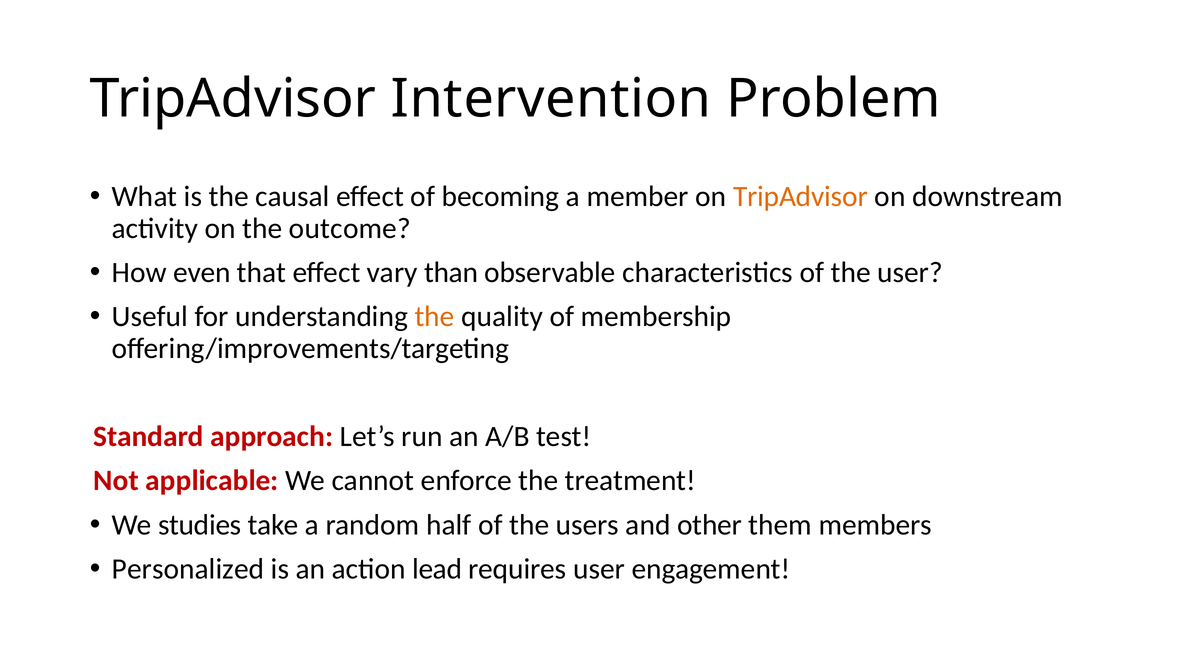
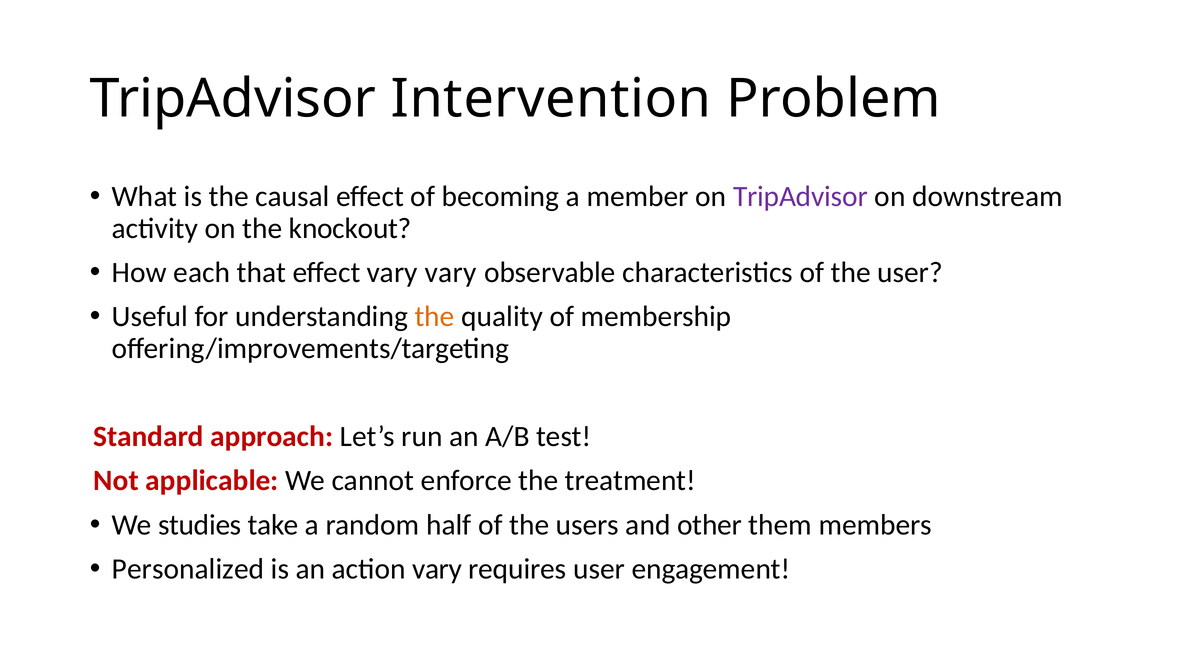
TripAdvisor colour: orange -> purple (800, 197)
outcome: outcome -> knockout (350, 228)
even: even -> each (202, 272)
vary than: than -> vary (451, 272)
action lead: lead -> vary (437, 569)
